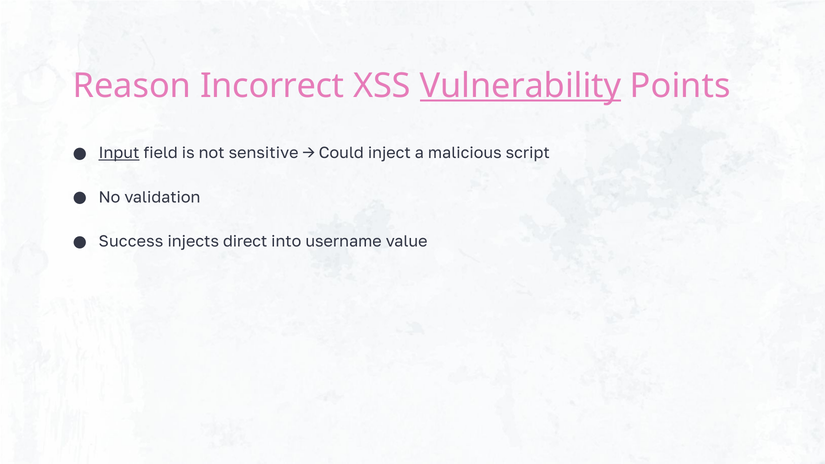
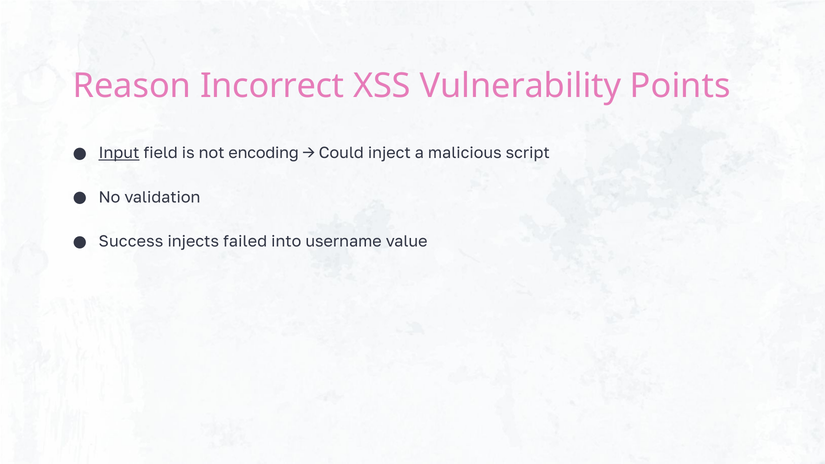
Vulnerability underline: present -> none (521, 86)
sensitive: sensitive -> encoding (264, 153)
direct: direct -> failed (245, 242)
